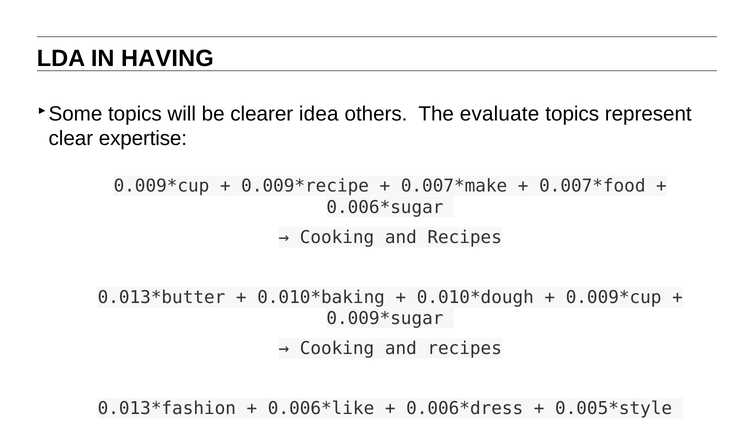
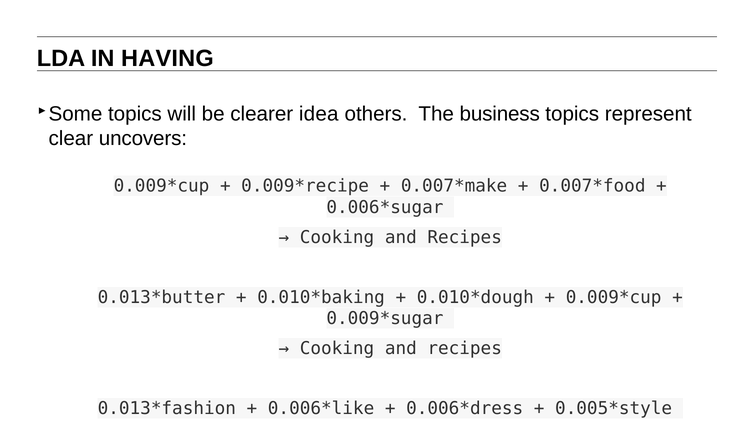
evaluate: evaluate -> business (500, 114)
expertise: expertise -> uncovers (143, 139)
